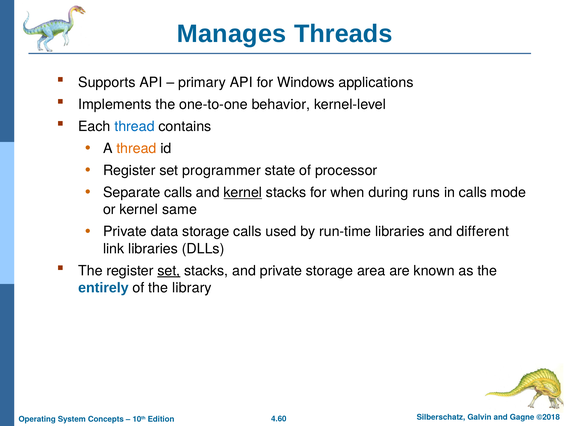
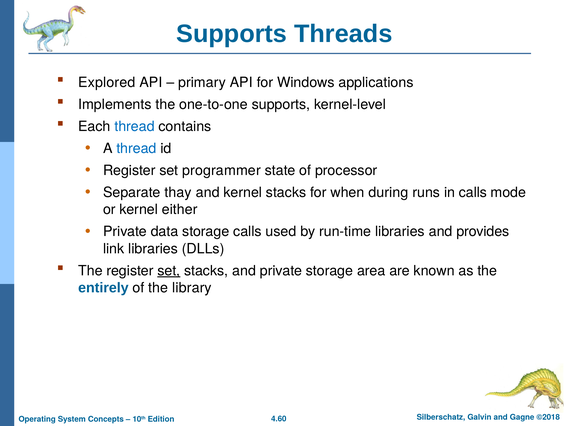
Manages: Manages -> Supports (232, 34)
Supports: Supports -> Explored (107, 83)
one-to-one behavior: behavior -> supports (281, 105)
thread colour: orange -> blue (136, 149)
Separate calls: calls -> thay (178, 193)
kernel underline: present -> none (243, 193)
same: same -> either (180, 210)
different: different -> provides (483, 232)
